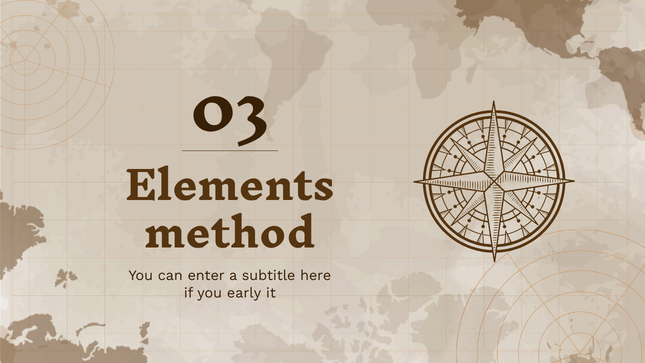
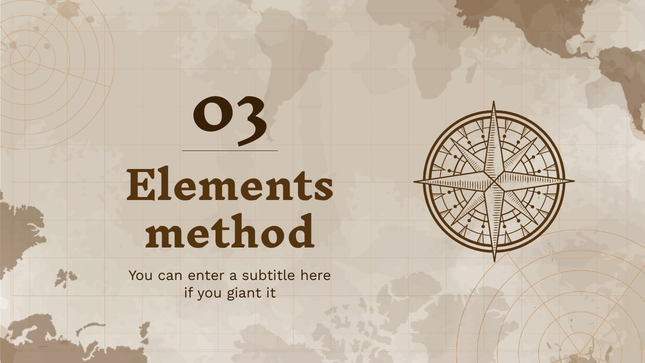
early: early -> giant (244, 293)
